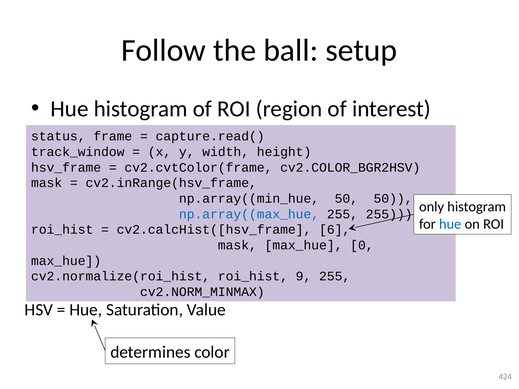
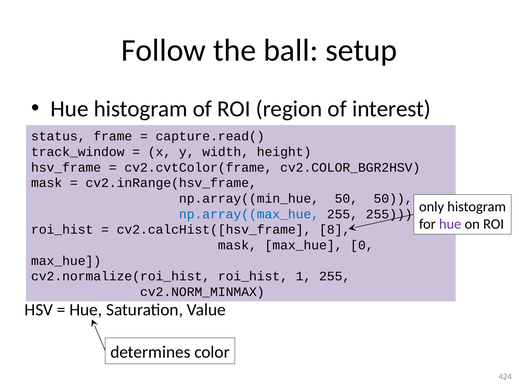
hue colour: blue -> purple (450, 224)
6: 6 -> 8 (335, 230)
9: 9 -> 1 (304, 277)
